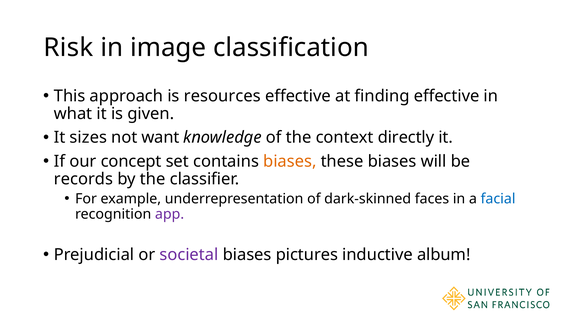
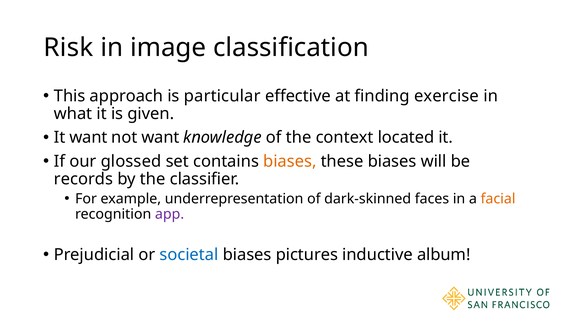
resources: resources -> particular (222, 96)
finding effective: effective -> exercise (446, 96)
It sizes: sizes -> want (88, 138)
directly: directly -> located (406, 138)
concept: concept -> glossed (131, 161)
facial colour: blue -> orange (498, 199)
societal colour: purple -> blue (189, 255)
